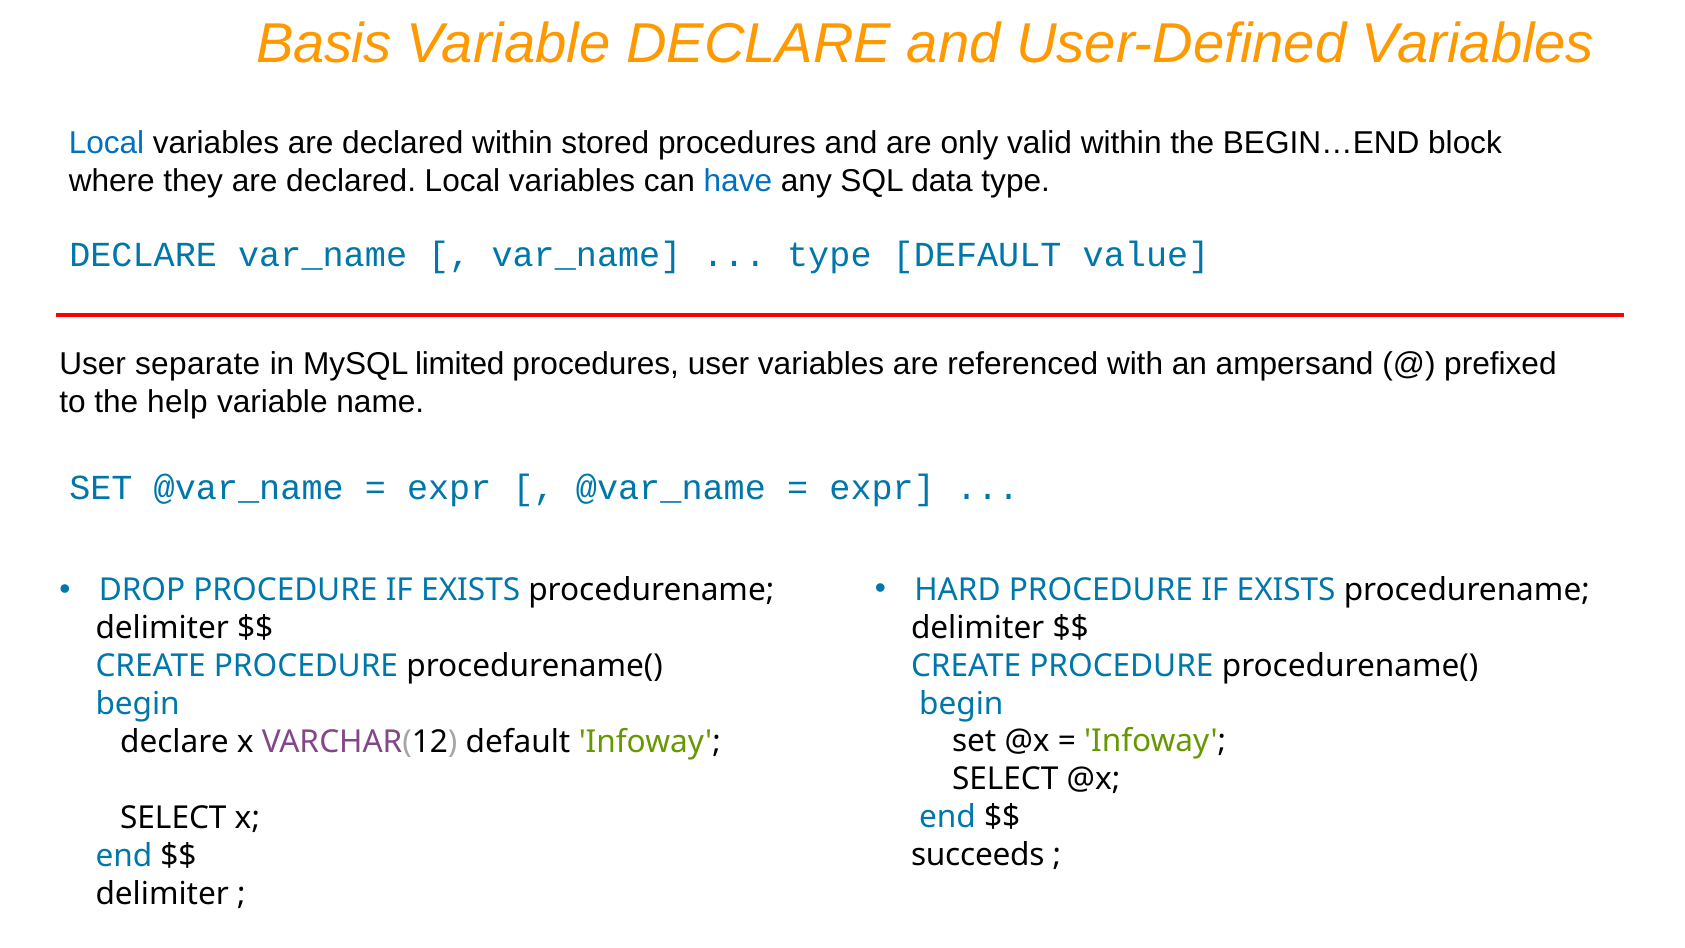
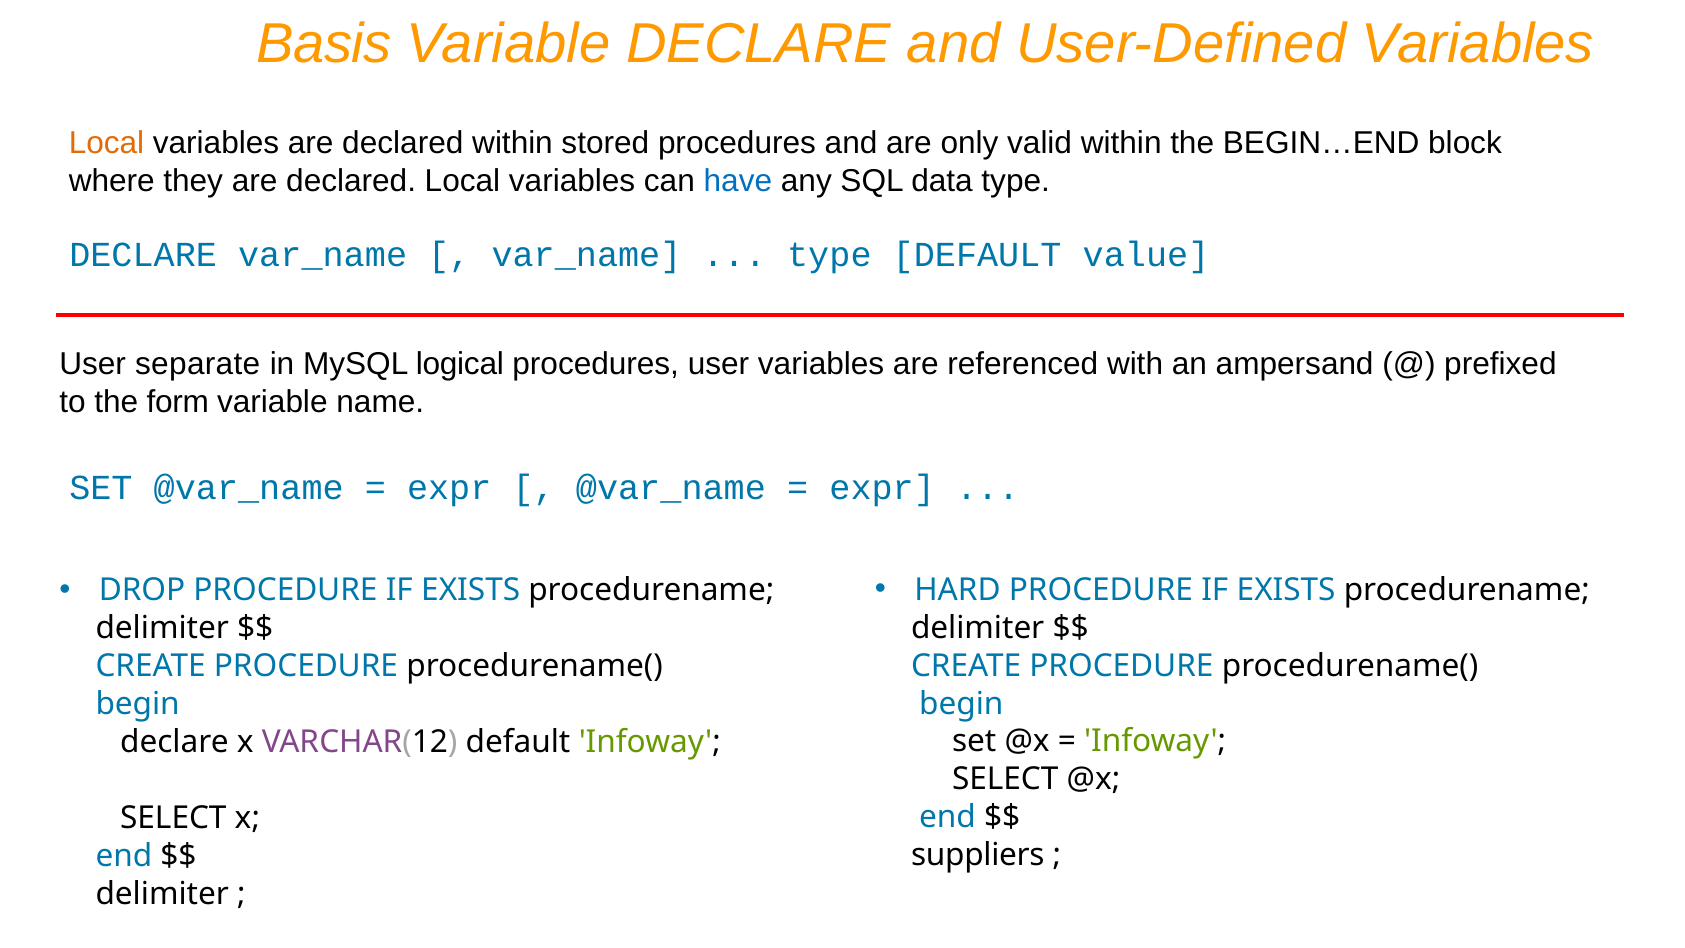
Local colour: blue -> orange (106, 143)
limited: limited -> logical (460, 364)
help: help -> form (178, 402)
succeeds: succeeds -> suppliers (978, 855)
